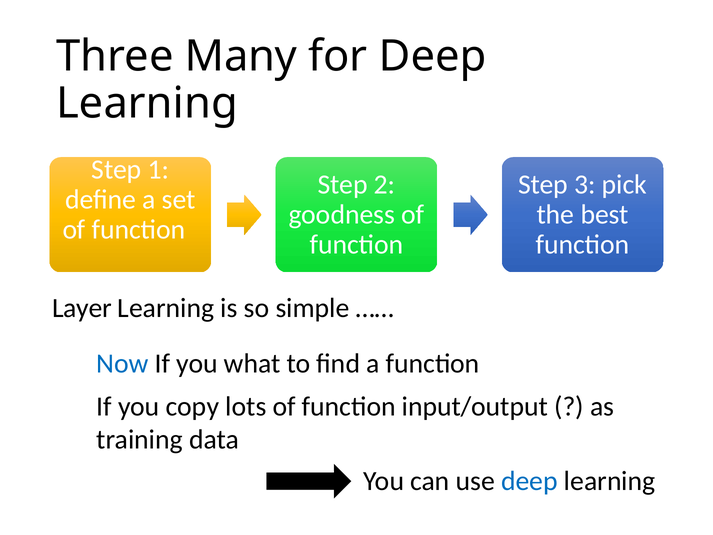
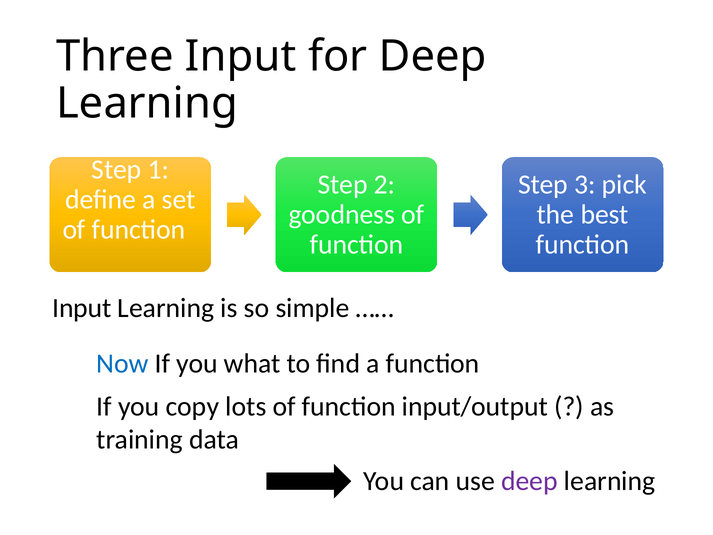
Three Many: Many -> Input (241, 56)
Layer: Layer -> Input (82, 308)
deep colour: blue -> purple (529, 481)
